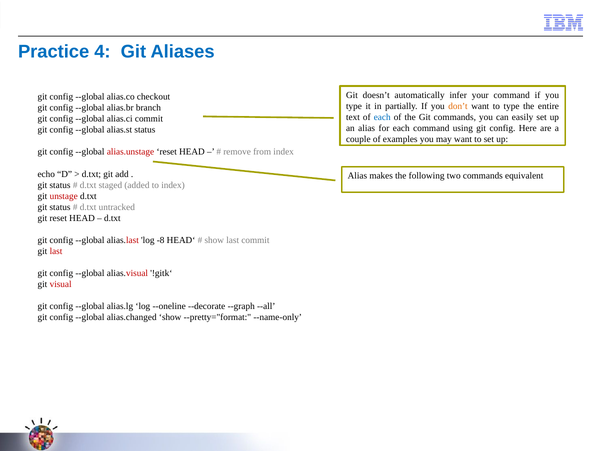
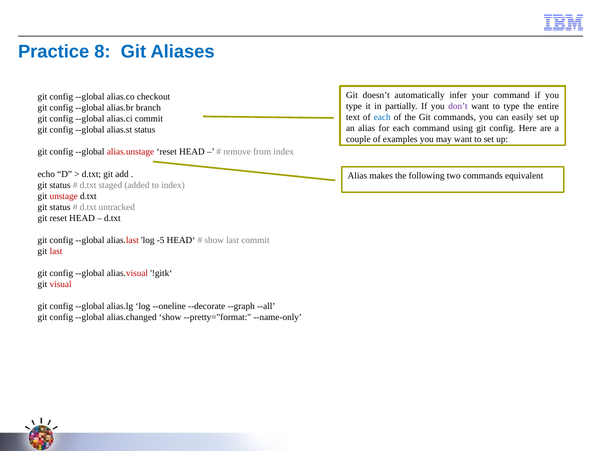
4: 4 -> 8 (102, 52)
don’t colour: orange -> purple (458, 106)
-8: -8 -> -5 (161, 240)
